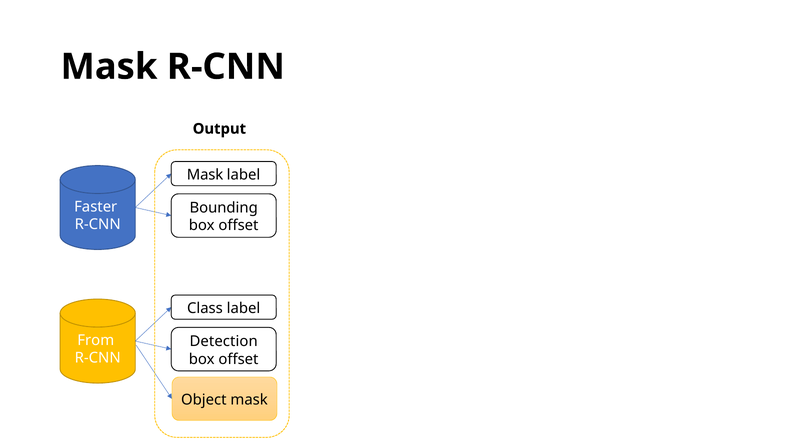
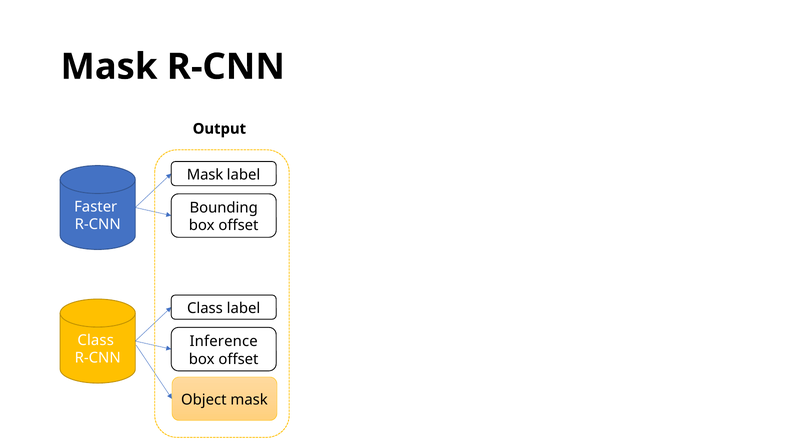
From: From -> Class (96, 340)
Detection: Detection -> Inference (224, 341)
